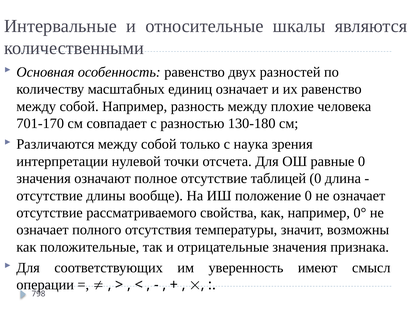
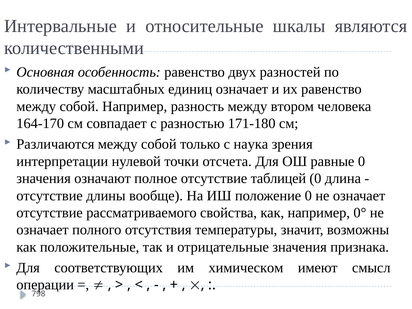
плохие: плохие -> втором (292, 106)
701-170: 701-170 -> 164-170 (40, 124)
130-180: 130-180 -> 171-180 (252, 124)
уверенность: уверенность -> химическом (246, 268)
